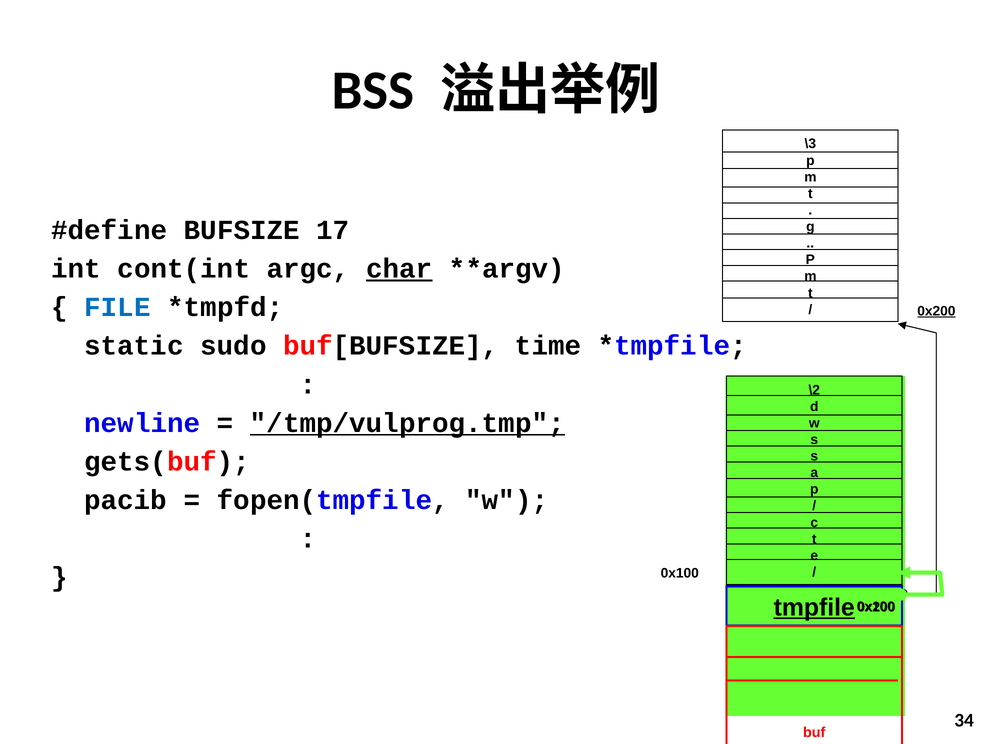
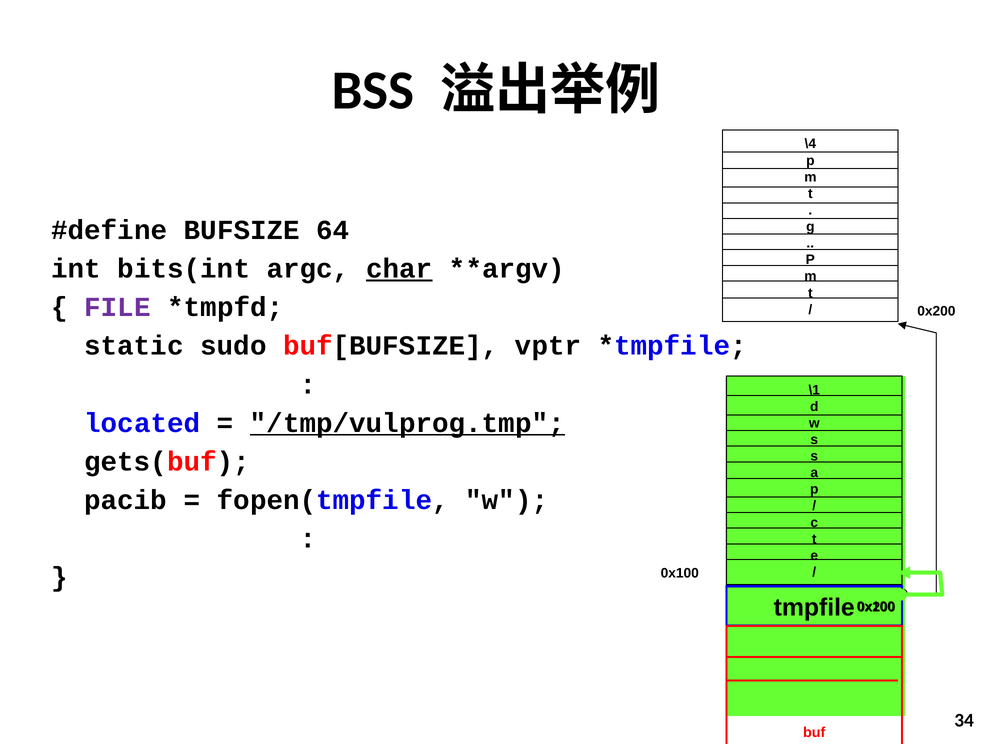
\3: \3 -> \4 (810, 144)
17: 17 -> 64 (333, 230)
cont(int: cont(int -> bits(int (184, 269)
FILE colour: blue -> purple (117, 307)
0x200 underline: present -> none (936, 311)
time: time -> vptr (548, 346)
\2: \2 -> \1 (814, 390)
newline: newline -> located (142, 423)
tmpfile underline: present -> none (814, 608)
